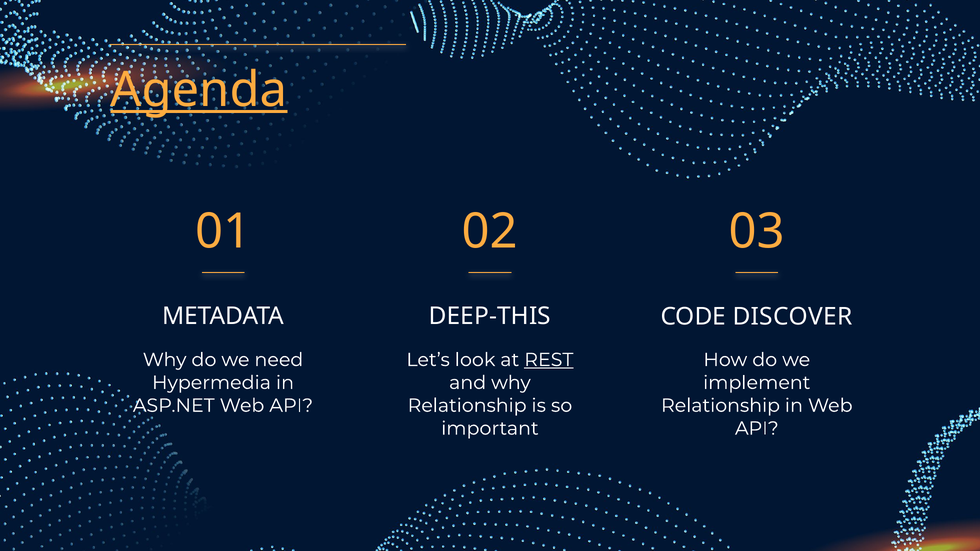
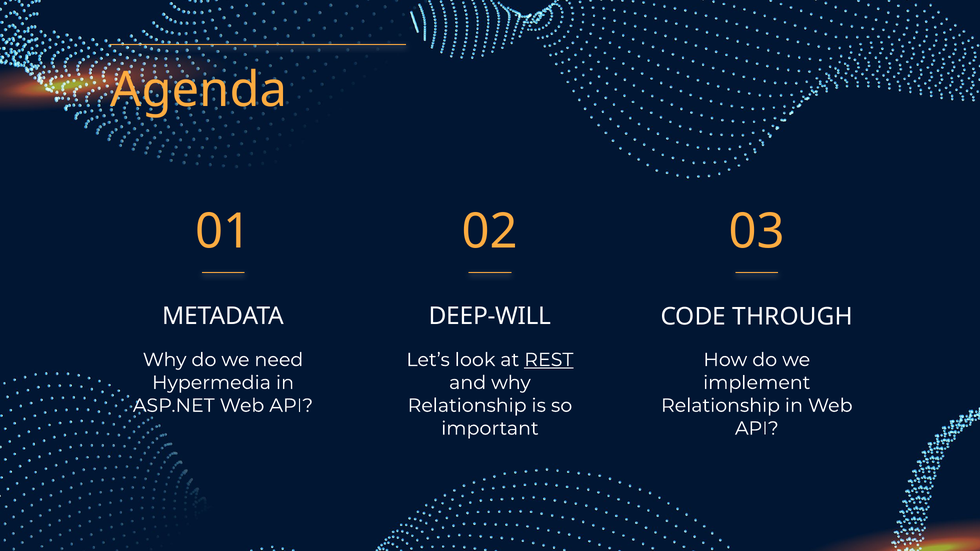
Agenda underline: present -> none (199, 90)
DEEP-THIS: DEEP-THIS -> DEEP-WILL (490, 316)
DISCOVER: DISCOVER -> THROUGH (793, 317)
